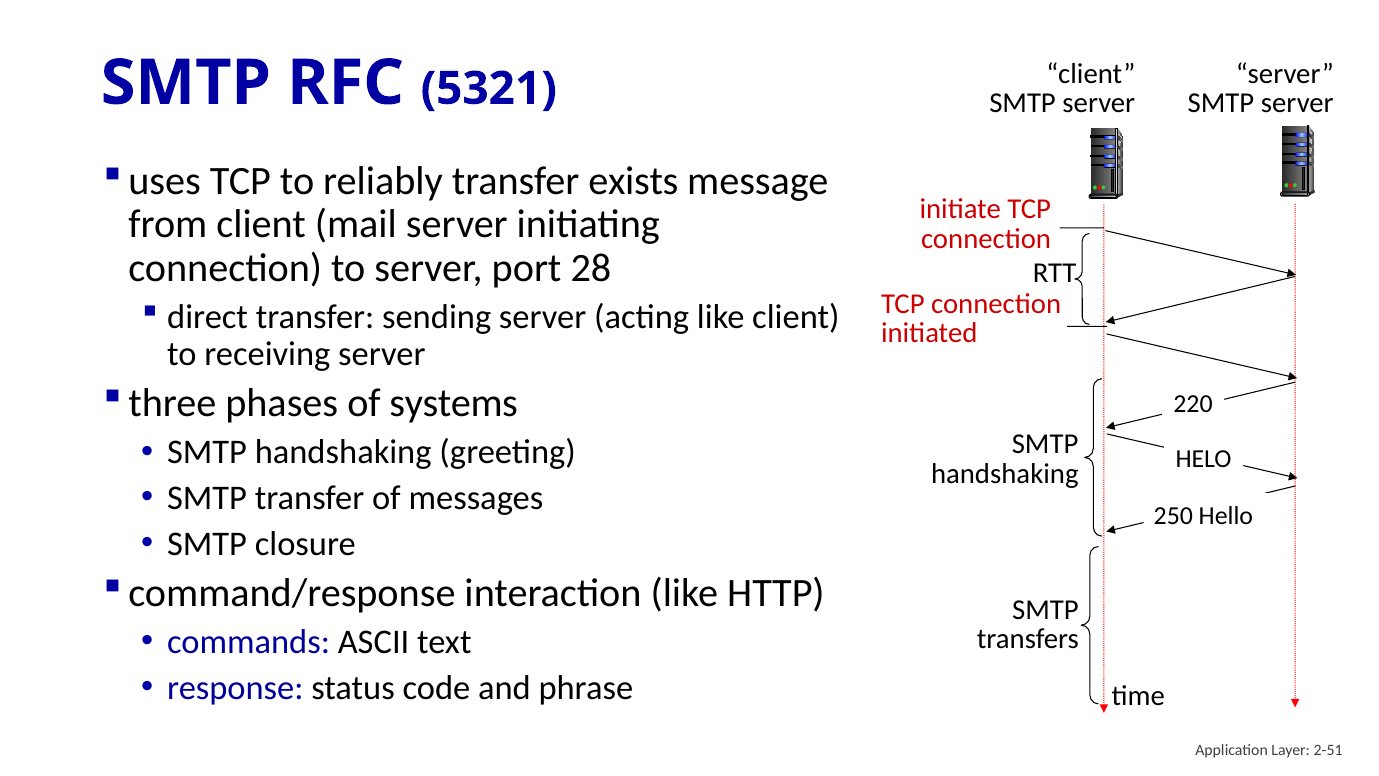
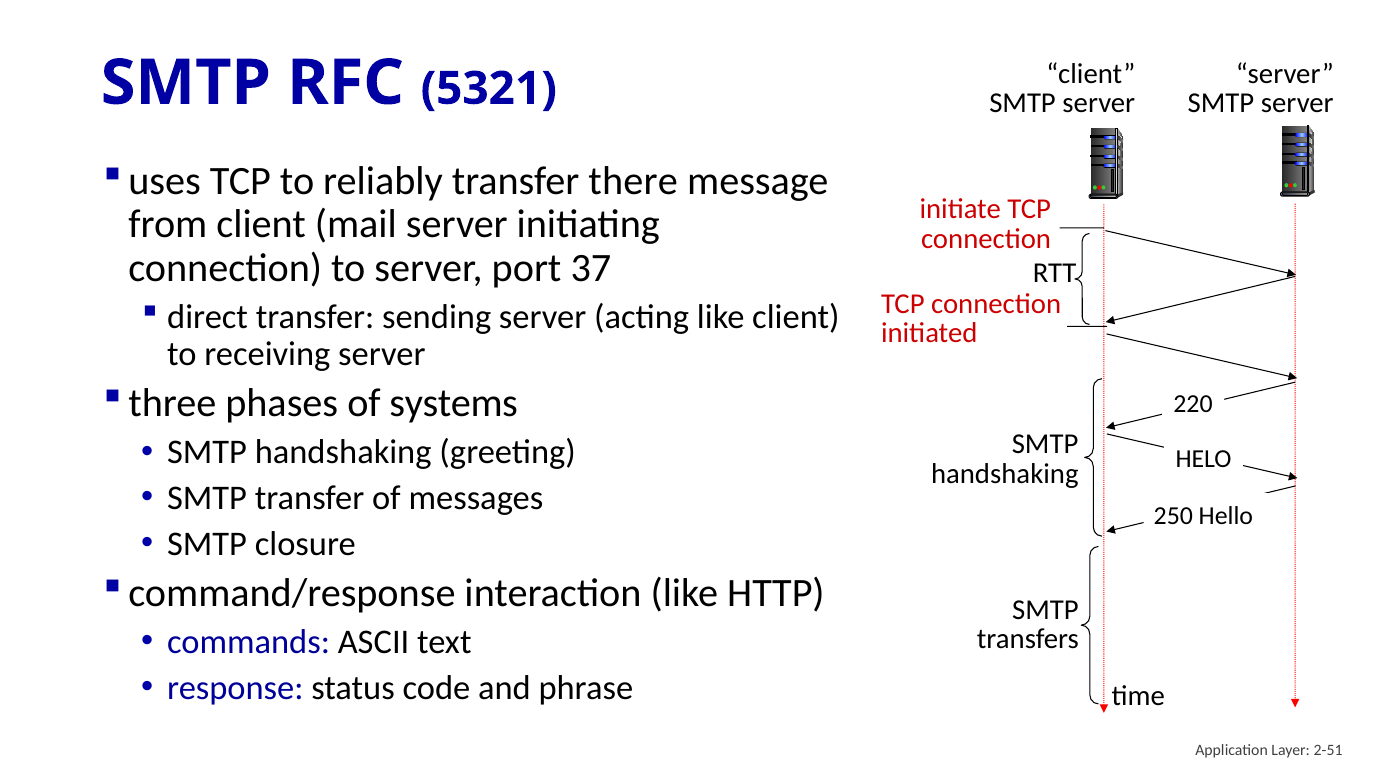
exists: exists -> there (633, 181)
28: 28 -> 37 (591, 268)
